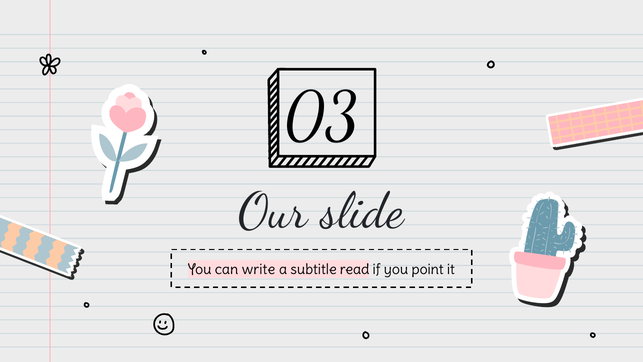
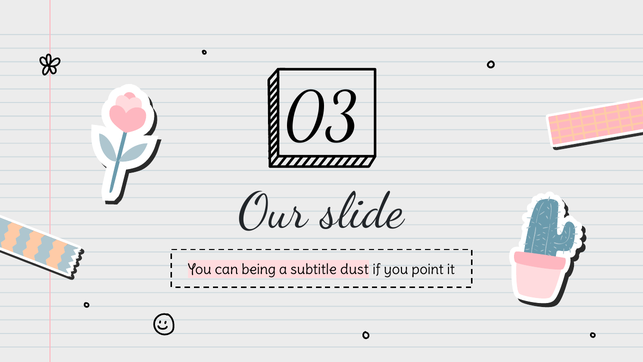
write: write -> being (259, 269)
read: read -> dust (354, 269)
